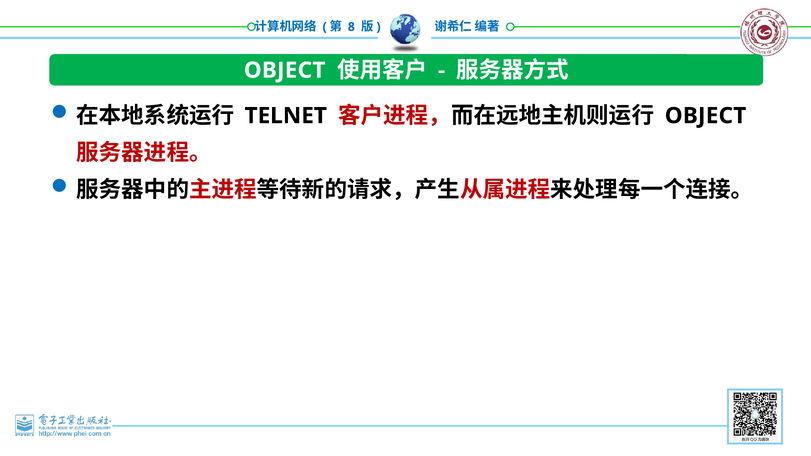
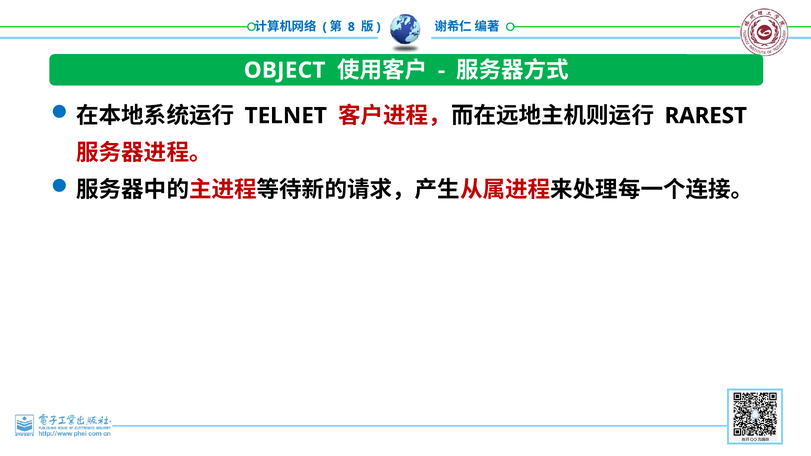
OBJECT: OBJECT -> RAREST (706, 116)
